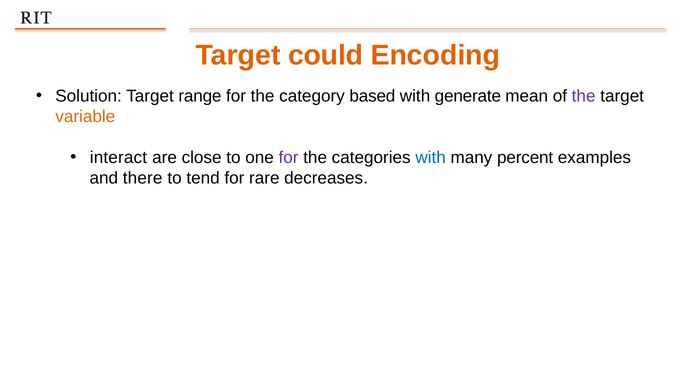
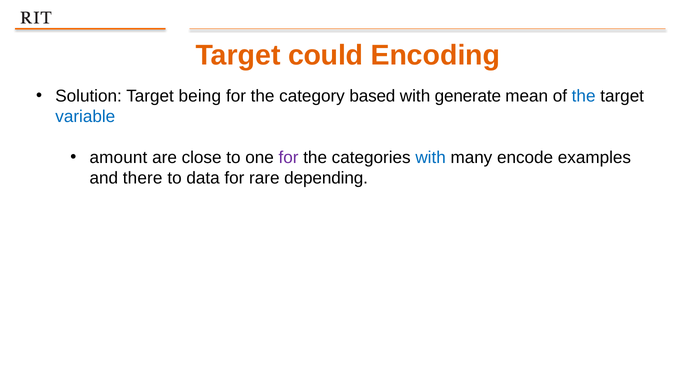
range: range -> being (200, 96)
the colour: purple -> blue (584, 96)
variable colour: orange -> blue (85, 116)
interact: interact -> amount (118, 157)
percent: percent -> encode (525, 157)
tend: tend -> data (203, 178)
decreases: decreases -> depending (326, 178)
